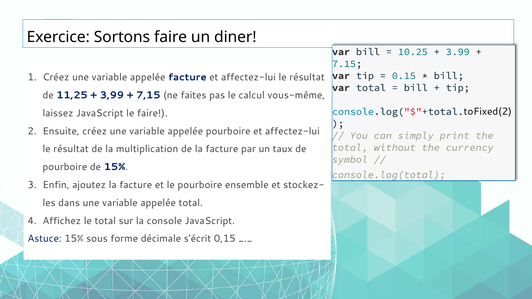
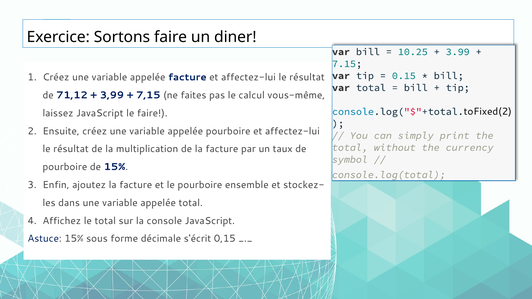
11,25: 11,25 -> 71,12 (72, 95)
